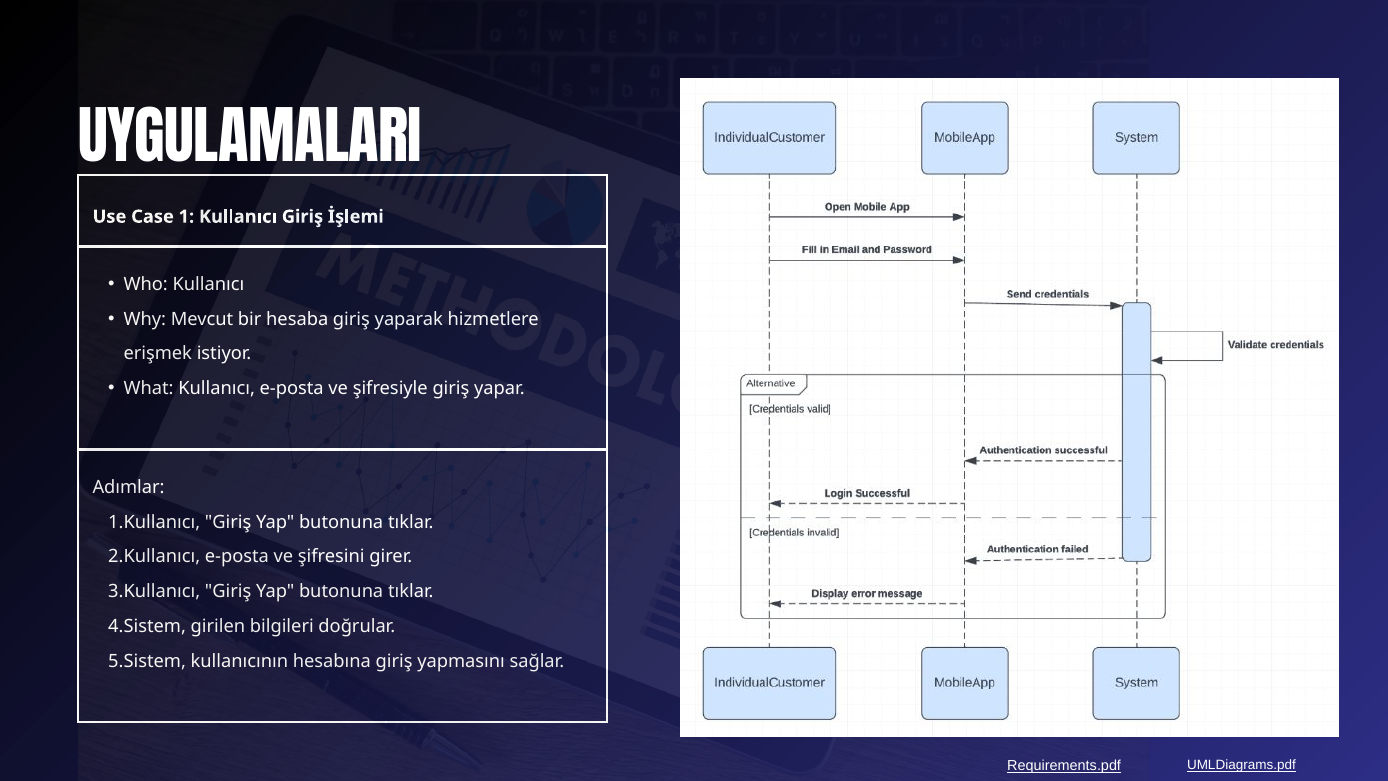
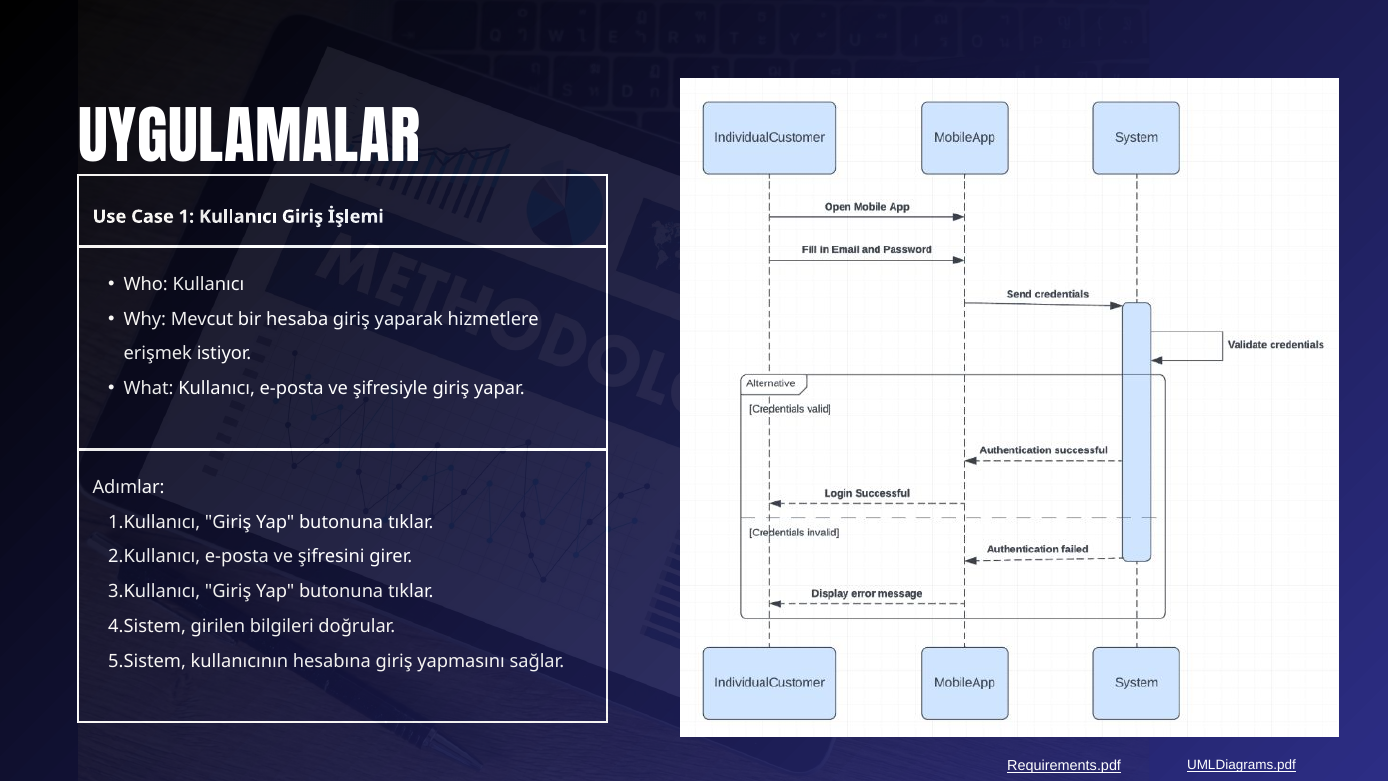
UYGULAMALARI: UYGULAMALARI -> UYGULAMALAR (249, 141)
